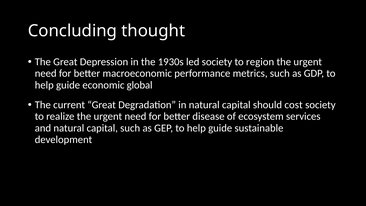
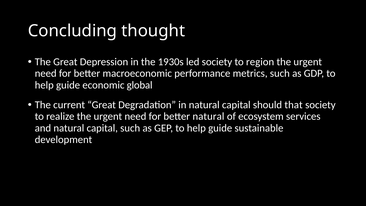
cost: cost -> that (294, 105)
better disease: disease -> natural (208, 116)
